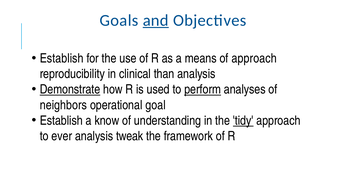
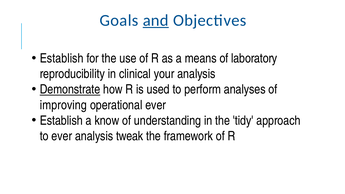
of approach: approach -> laboratory (254, 58)
than: than -> your (164, 74)
perform underline: present -> none (203, 90)
neighbors: neighbors -> improving (63, 105)
operational goal: goal -> ever (156, 105)
tidy underline: present -> none (243, 121)
